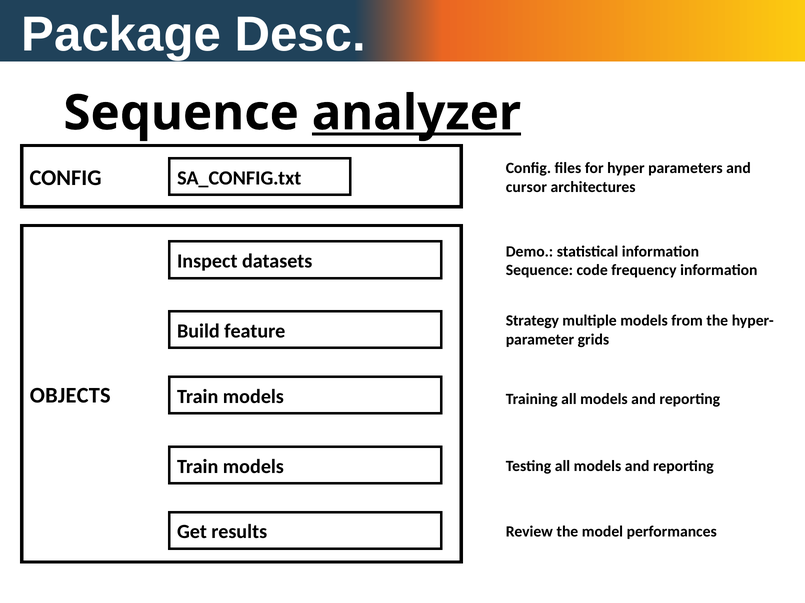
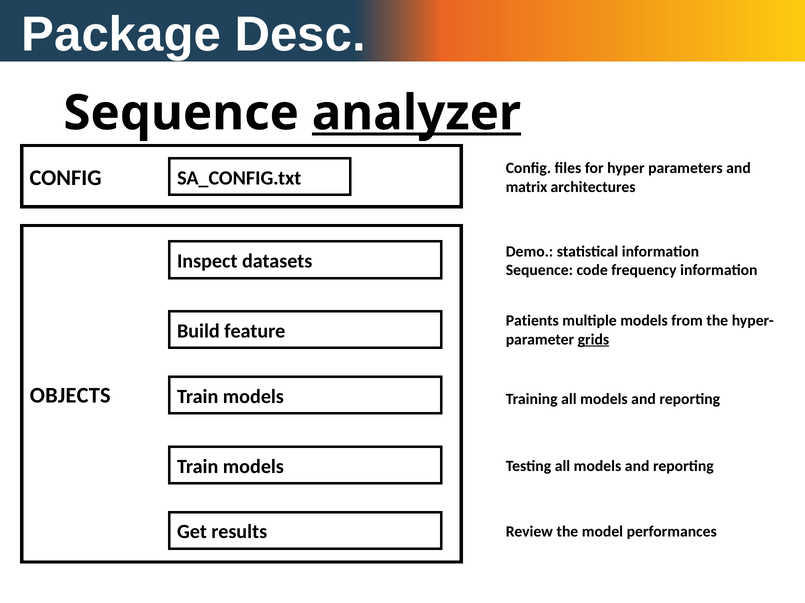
cursor: cursor -> matrix (527, 187)
Strategy: Strategy -> Patients (532, 321)
grids underline: none -> present (593, 340)
